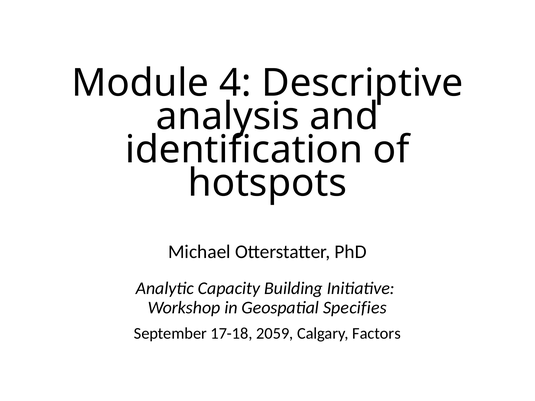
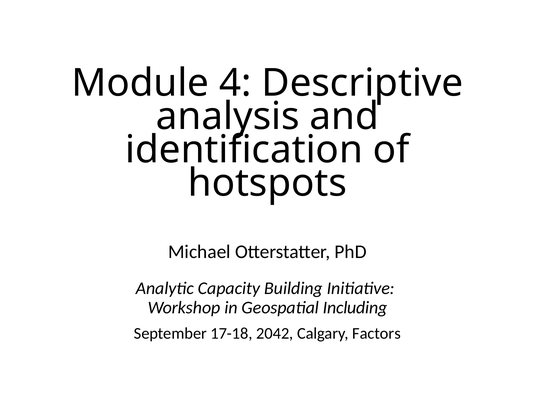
Specifies: Specifies -> Including (355, 308)
2059: 2059 -> 2042 (275, 334)
